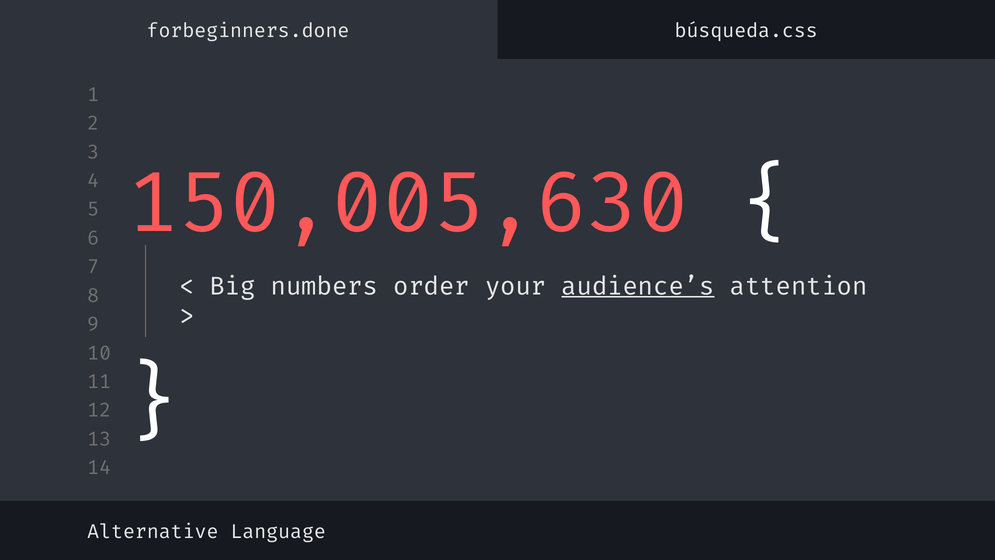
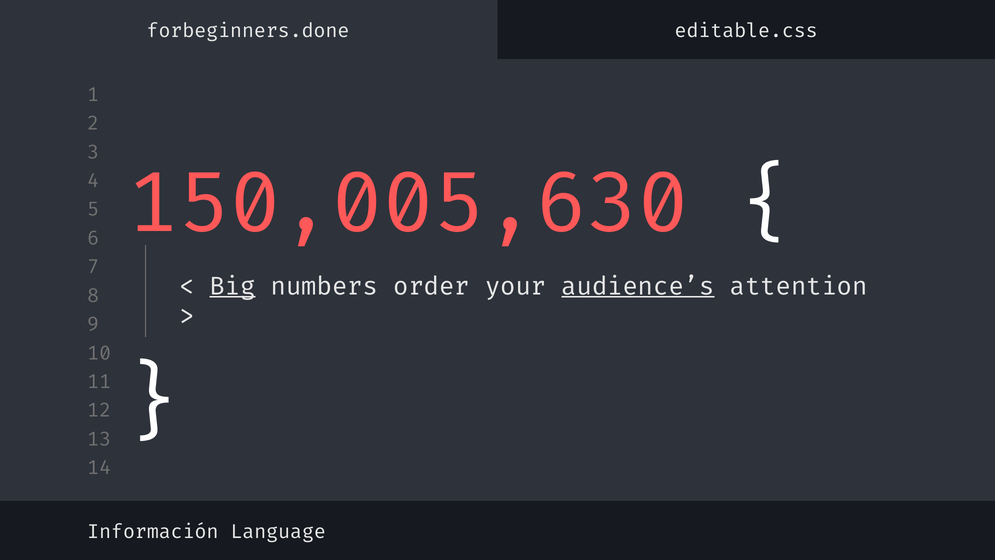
búsqueda.css: búsqueda.css -> editable.css (746, 31)
Big underline: none -> present (233, 286)
Alternative: Alternative -> Información (153, 532)
